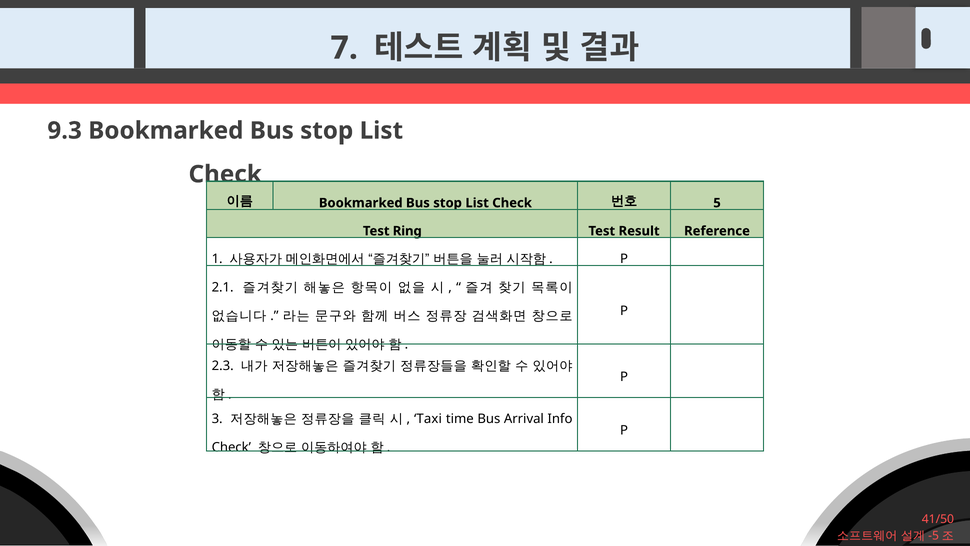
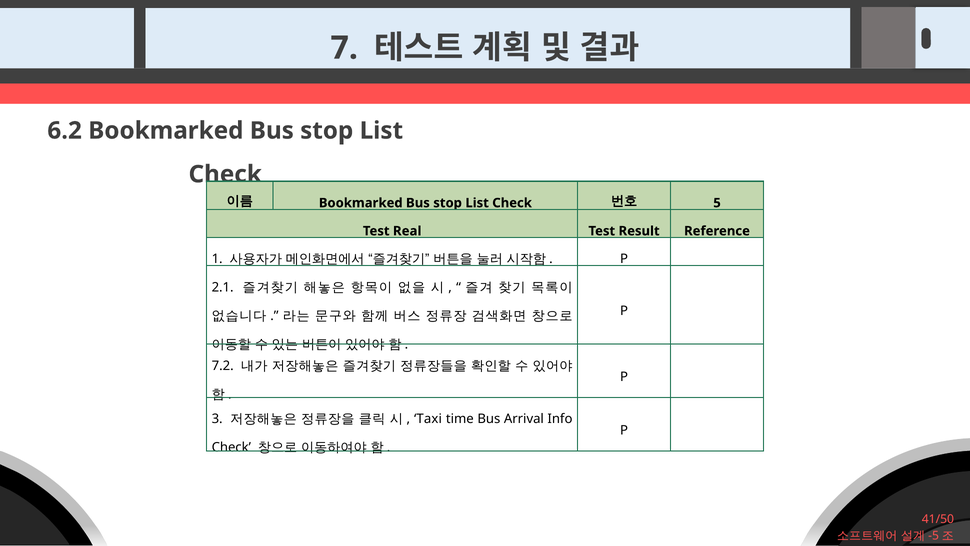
9.3: 9.3 -> 6.2 (65, 131)
Ring: Ring -> Real (407, 231)
2.3: 2.3 -> 7.2 (223, 366)
